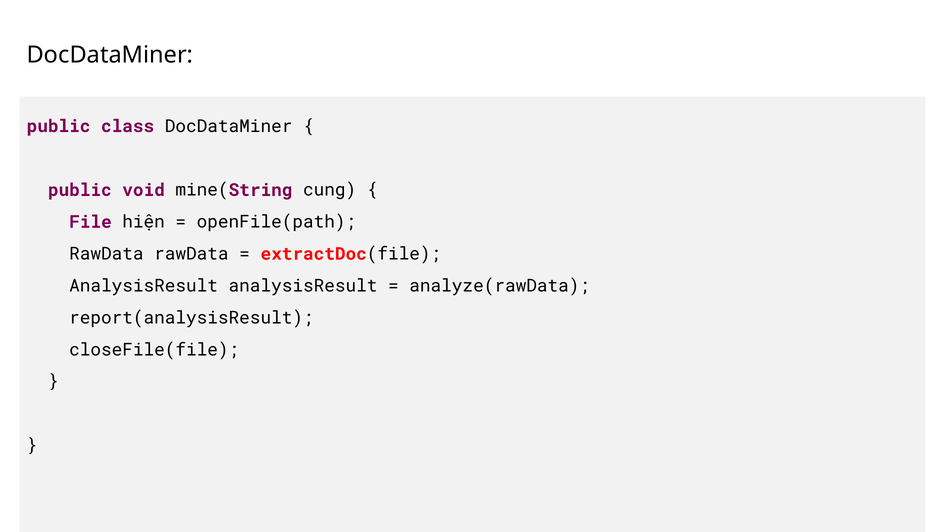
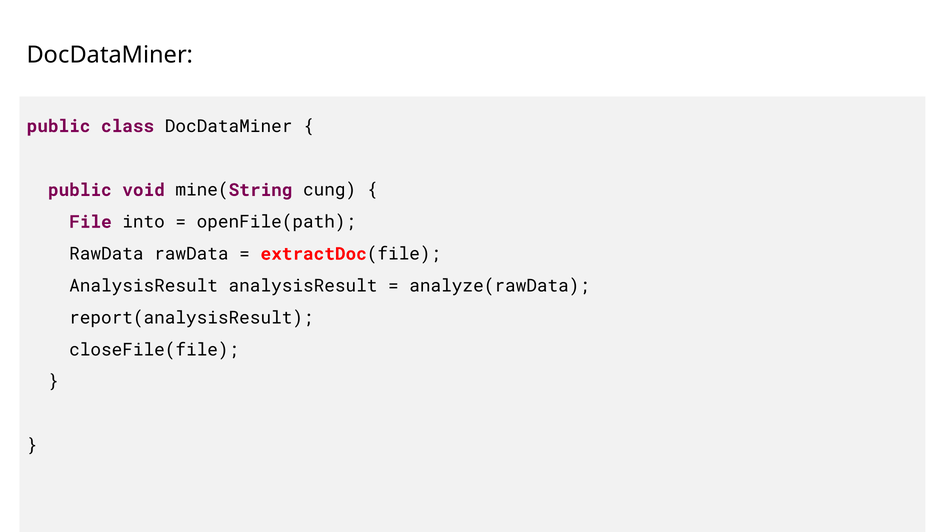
hiện: hiện -> into (144, 222)
